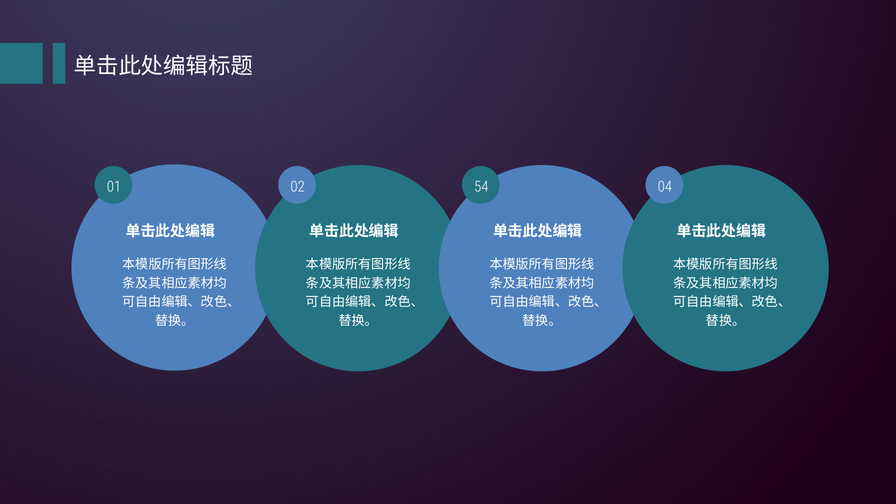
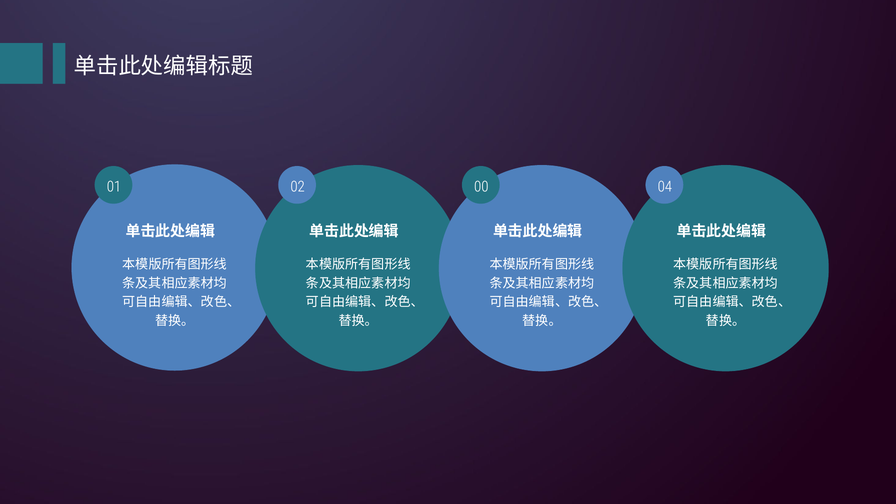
54: 54 -> 00 (481, 187)
